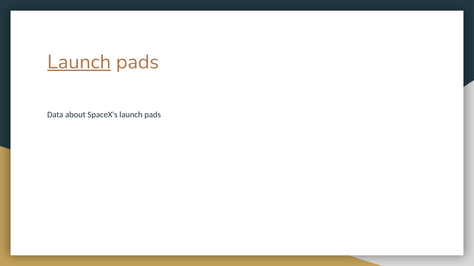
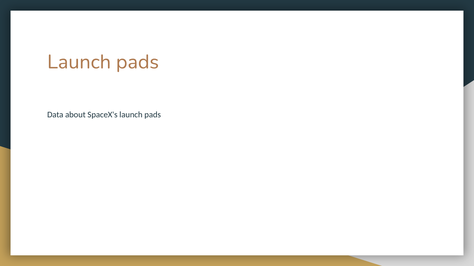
Launch underline: present -> none (79, 62)
